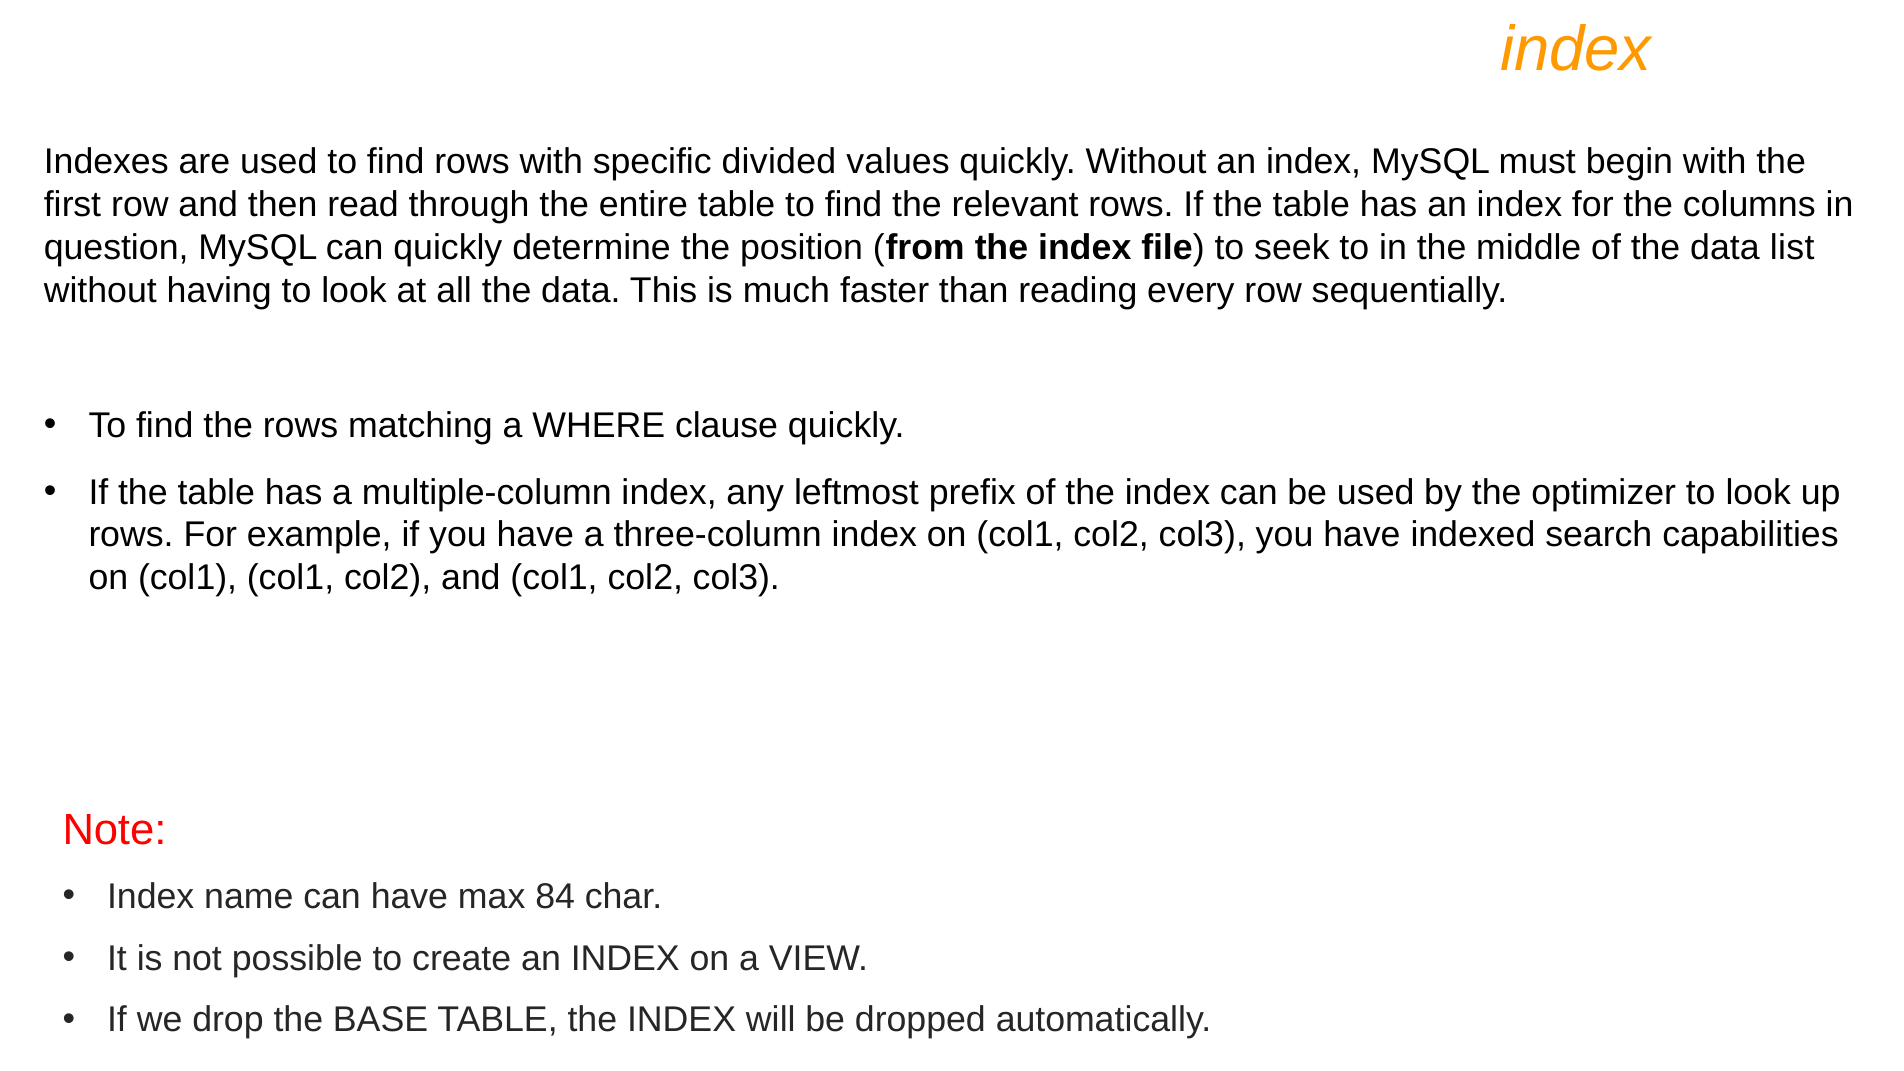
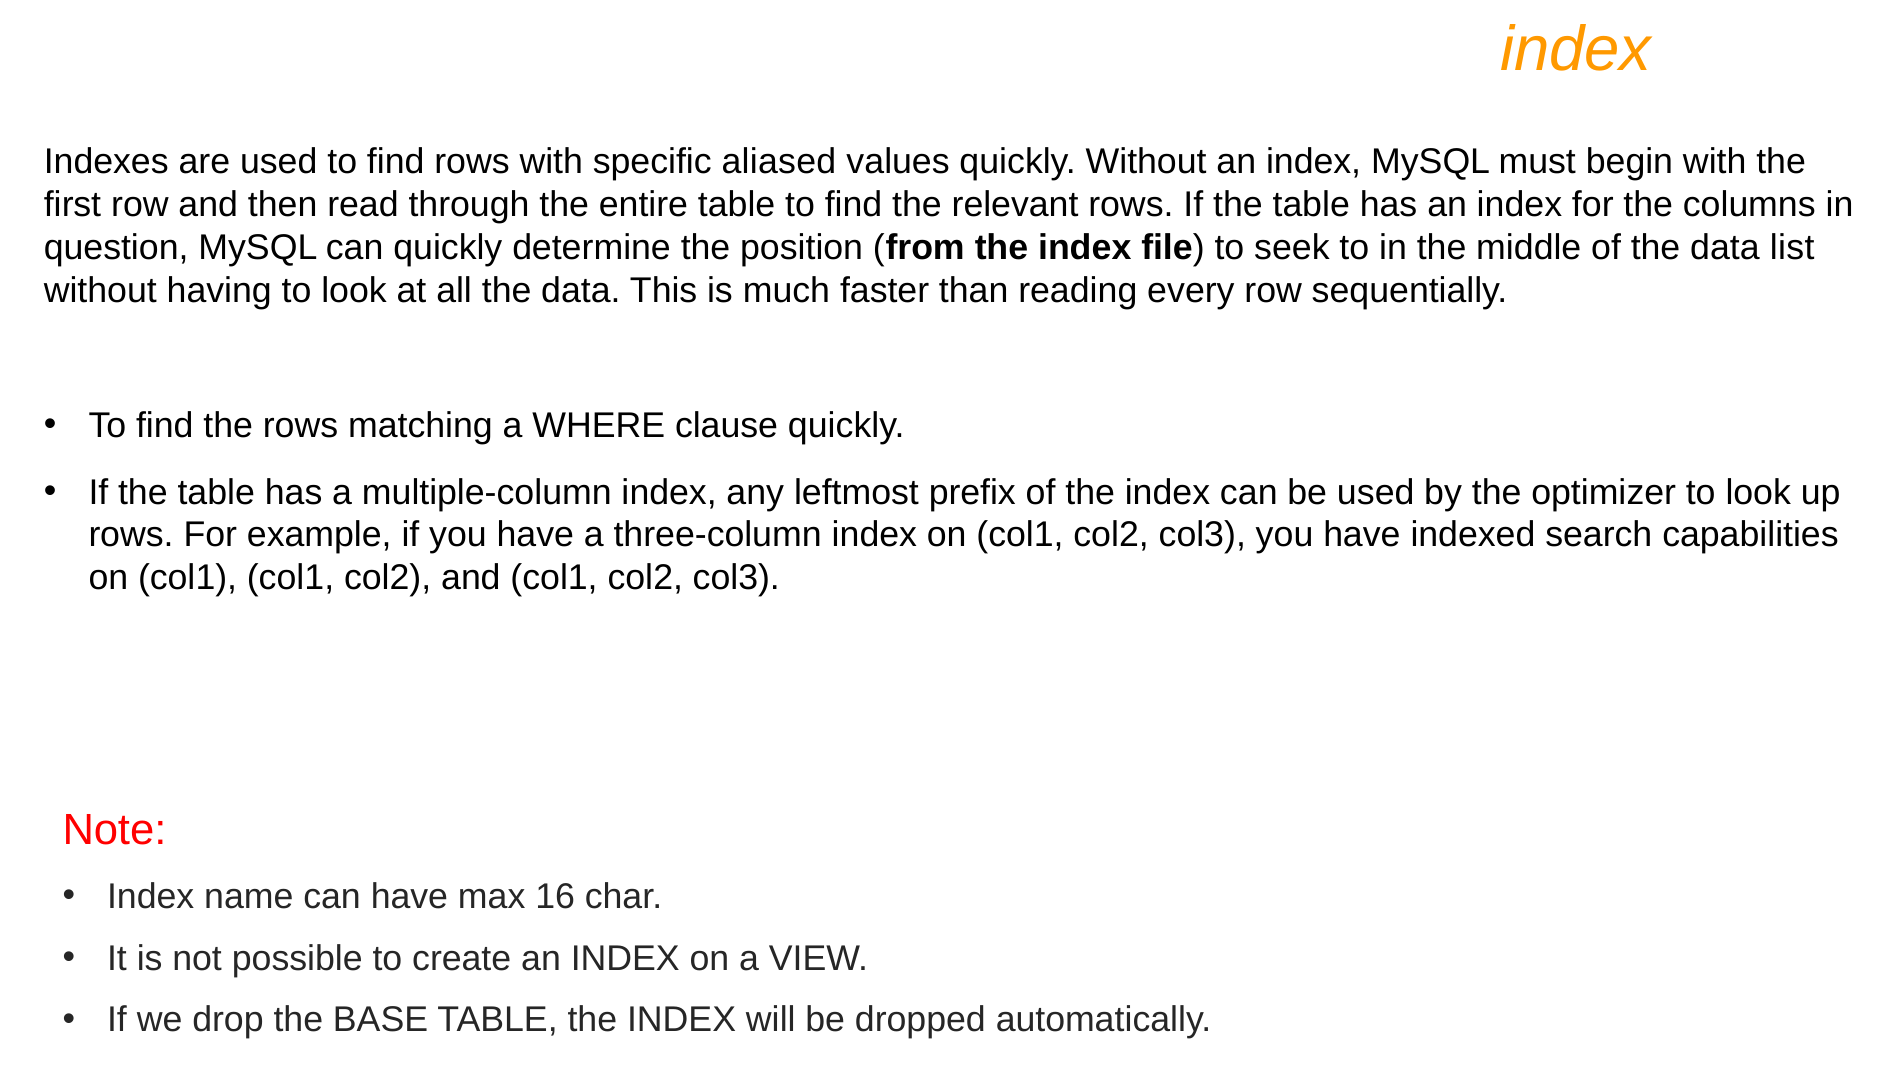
divided: divided -> aliased (779, 162)
84: 84 -> 16 (555, 896)
